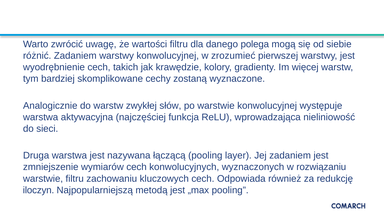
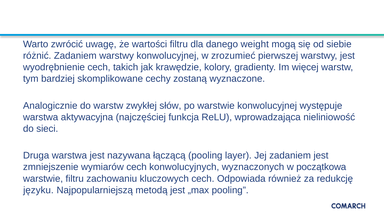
polega: polega -> weight (255, 44)
rozwiązaniu: rozwiązaniu -> początkowa (321, 167)
iloczyn: iloczyn -> języku (38, 190)
